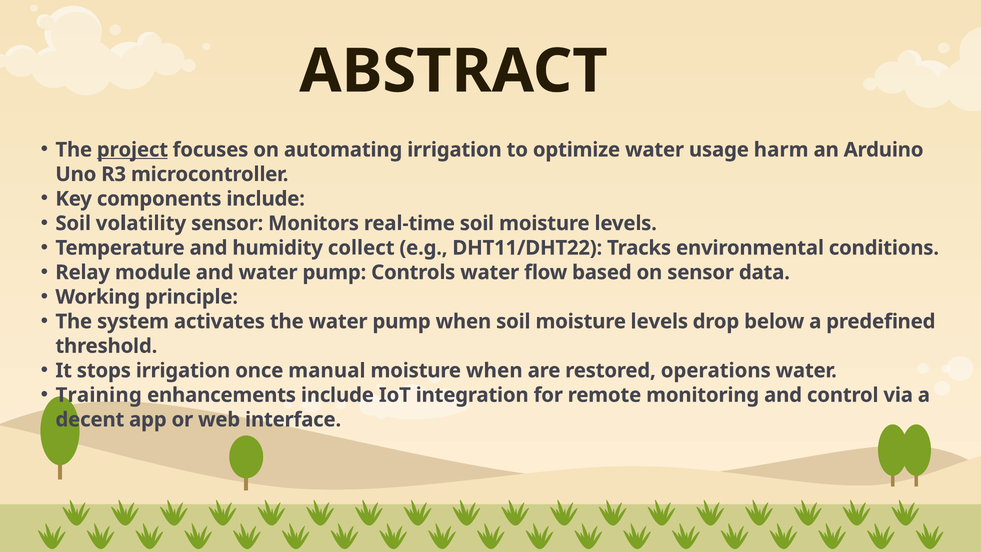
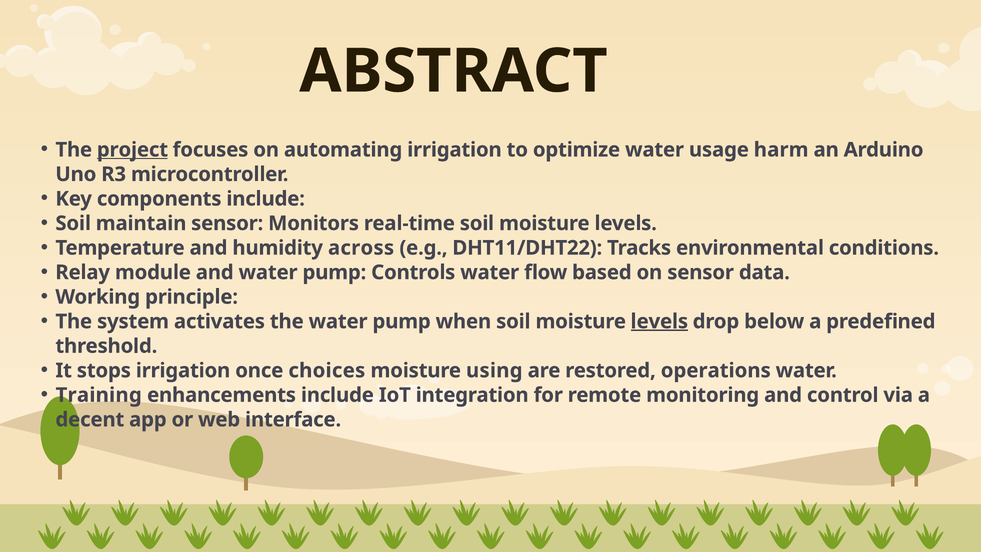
volatility: volatility -> maintain (141, 223)
collect: collect -> across (361, 248)
levels underline: none -> present (659, 321)
manual: manual -> choices (327, 370)
moisture when: when -> using (494, 370)
